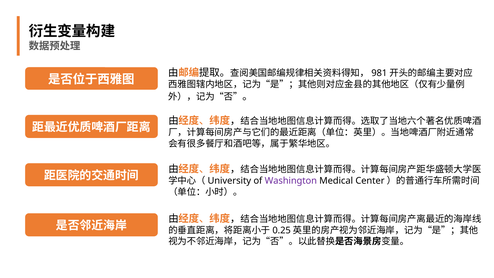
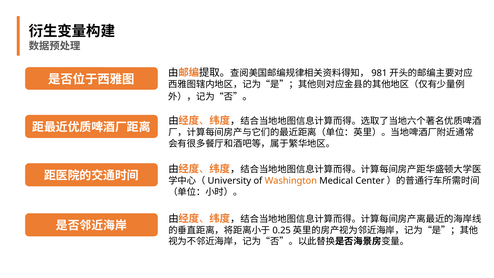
Washington colour: purple -> orange (291, 181)
